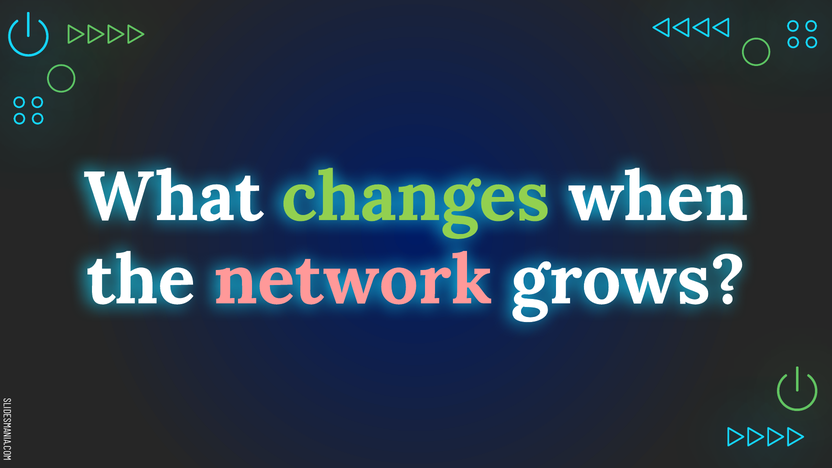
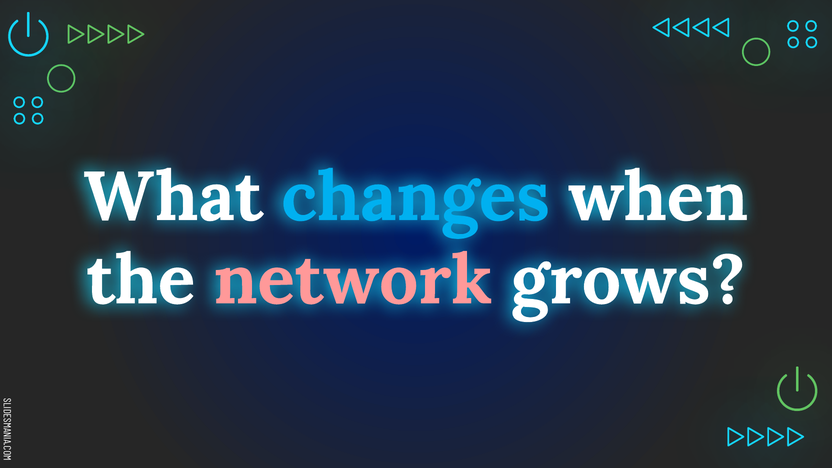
changes colour: light green -> light blue (416, 197)
